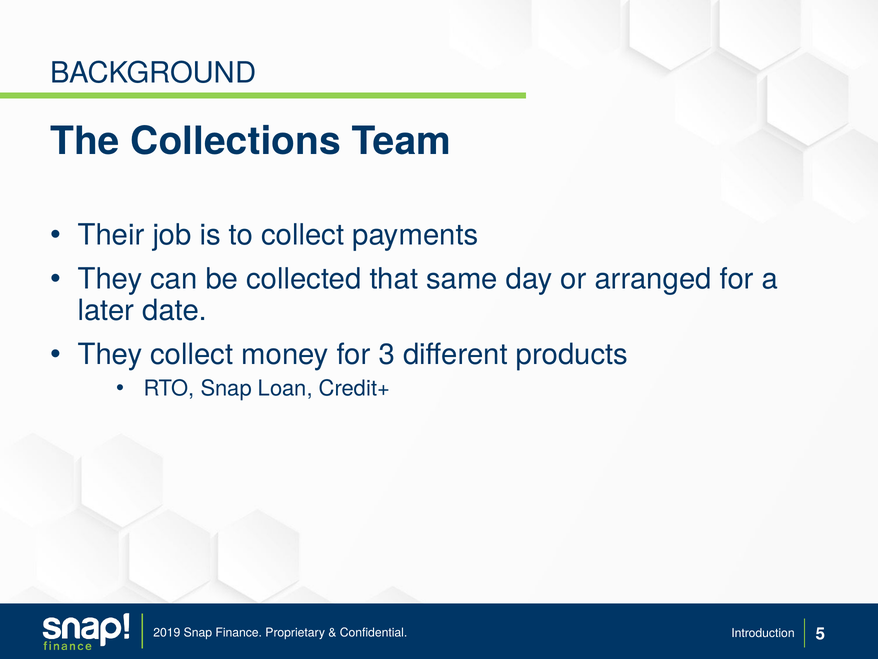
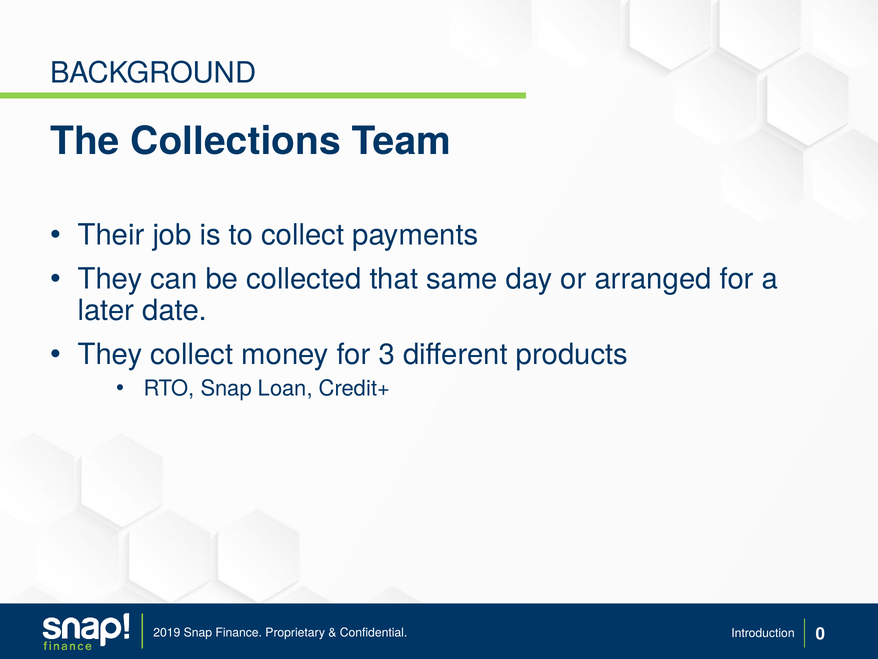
5: 5 -> 0 (821, 634)
